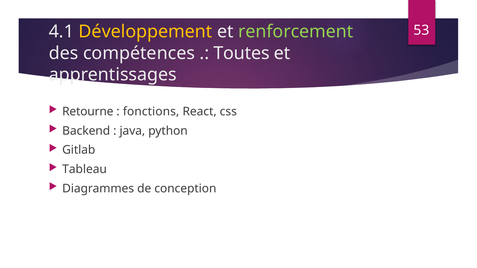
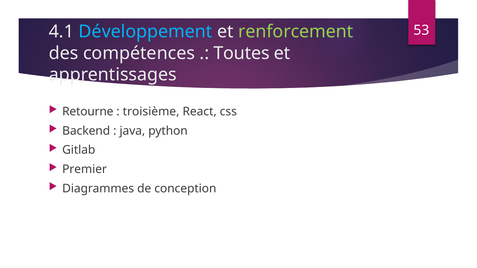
Développement colour: yellow -> light blue (146, 32)
fonctions: fonctions -> troisième (151, 112)
Tableau: Tableau -> Premier (85, 169)
